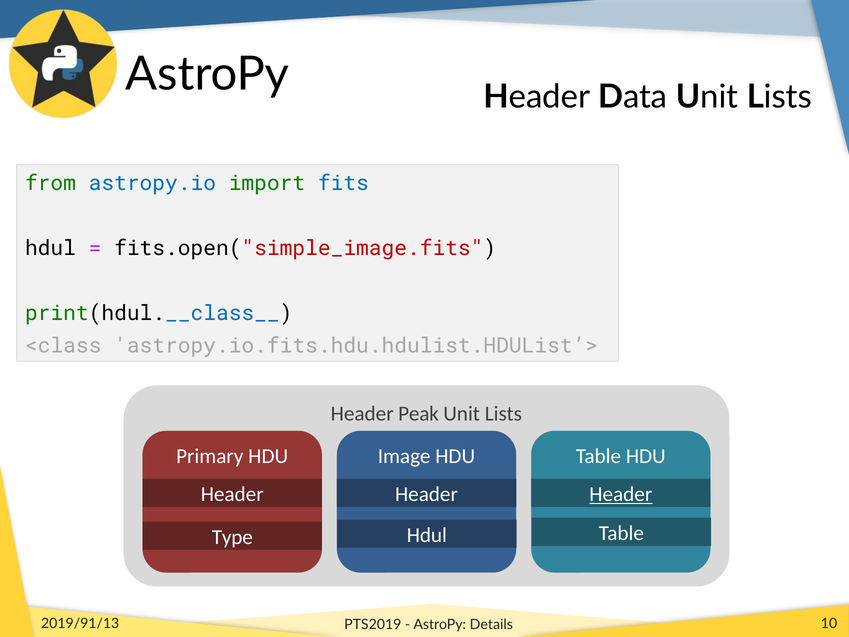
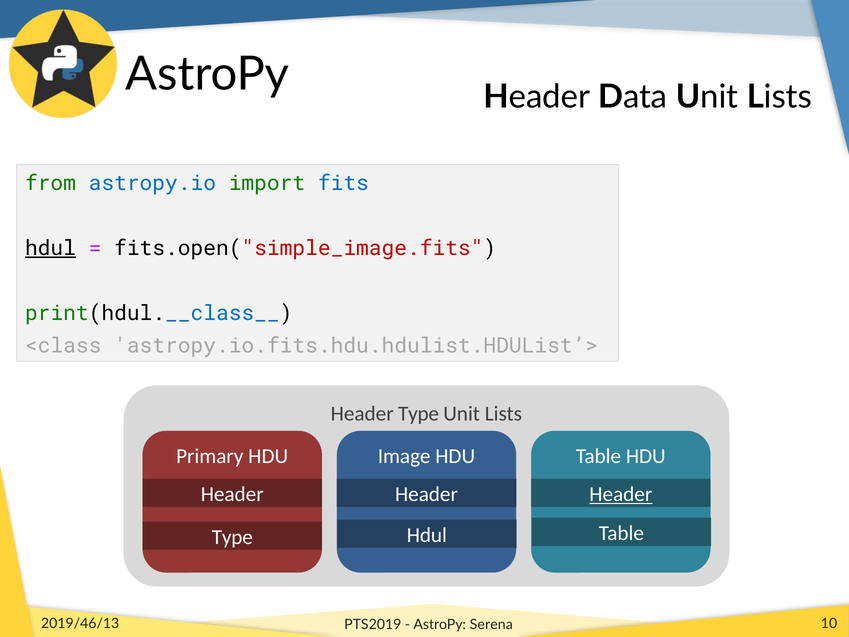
hdul underline: none -> present (50, 248)
Peak: Peak -> Type (419, 413)
2019/91/13: 2019/91/13 -> 2019/46/13 (80, 623)
Details: Details -> Serena (491, 624)
